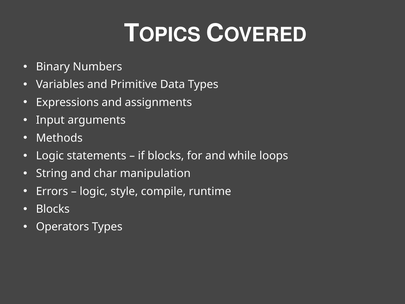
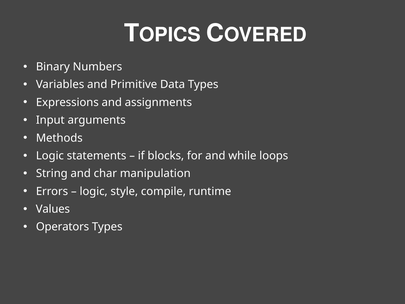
Blocks: Blocks -> Values (53, 209)
